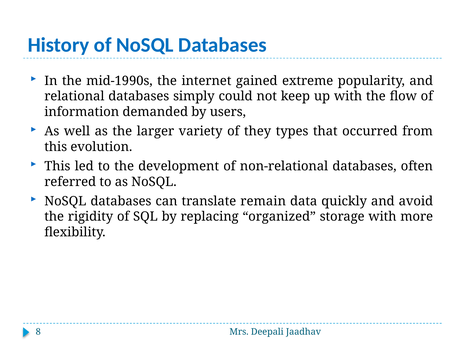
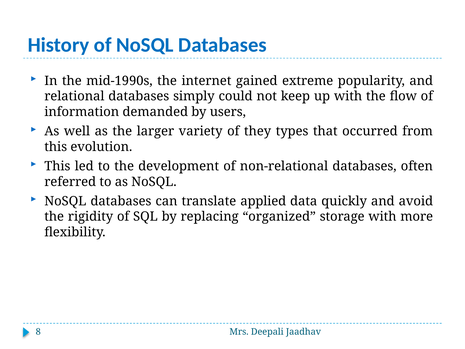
remain: remain -> applied (263, 201)
